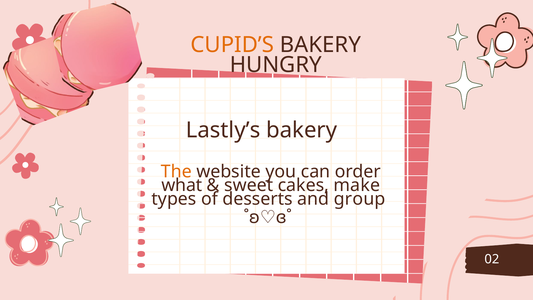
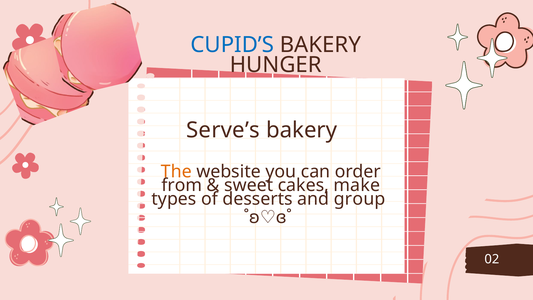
CUPID’S colour: orange -> blue (232, 45)
HUNGRY: HUNGRY -> HUNGER (276, 65)
Lastly’s: Lastly’s -> Serve’s (223, 130)
what: what -> from (182, 185)
